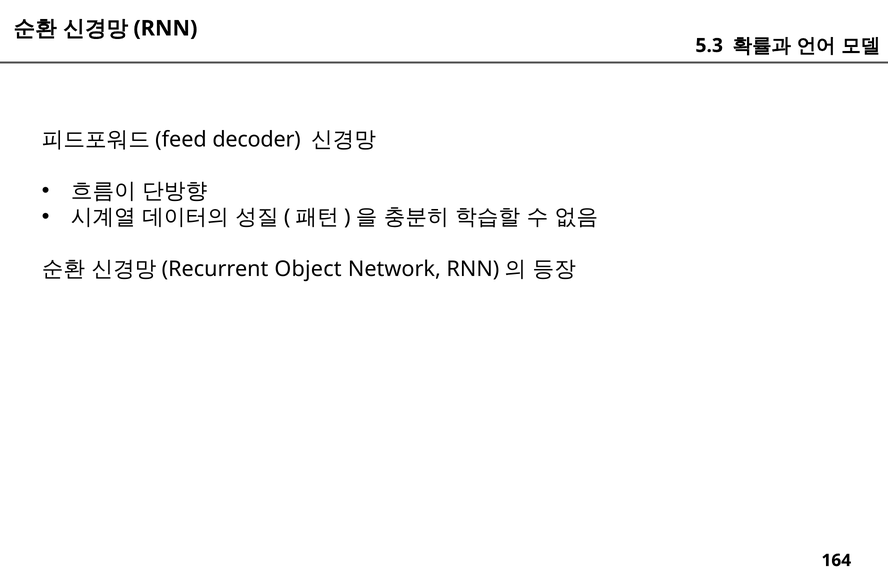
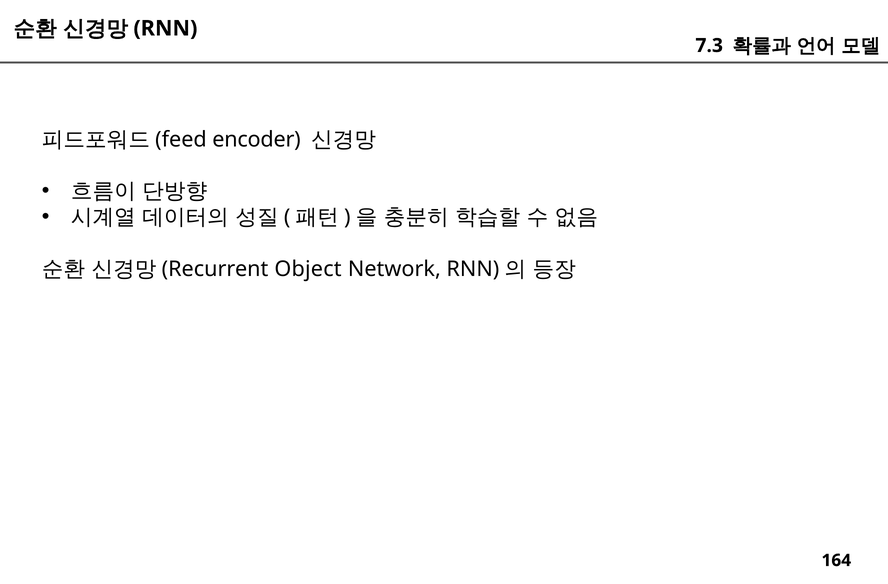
5.3: 5.3 -> 7.3 (709, 46)
decoder: decoder -> encoder (257, 139)
